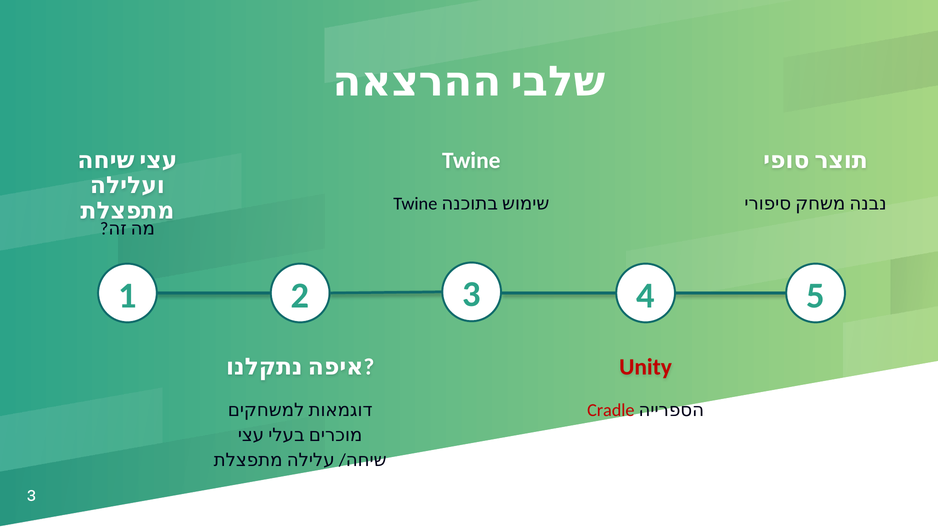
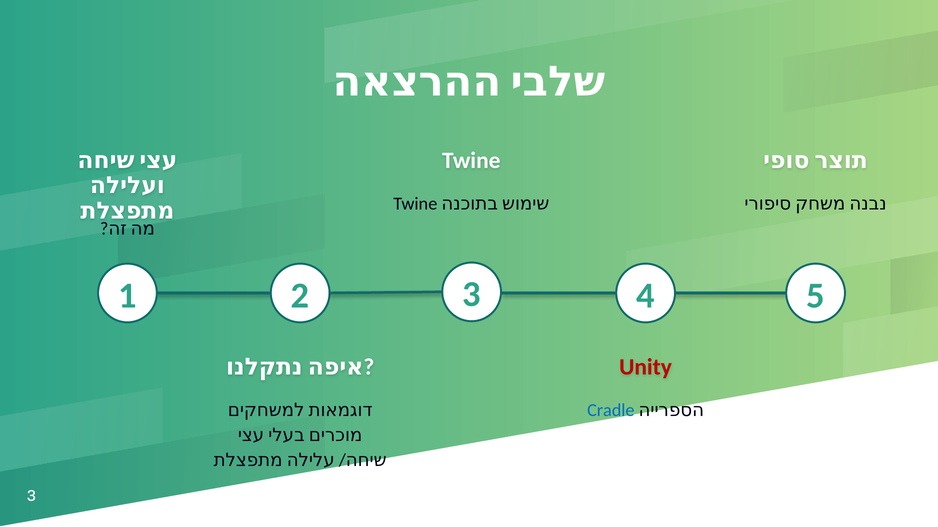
Cradle colour: red -> blue (611, 411)
